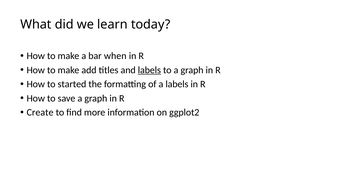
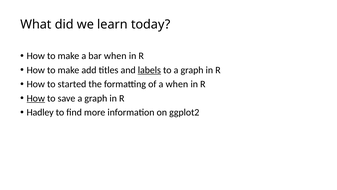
a labels: labels -> when (177, 84)
How underline: none -> present (36, 98)
Create: Create -> Hadley (40, 112)
